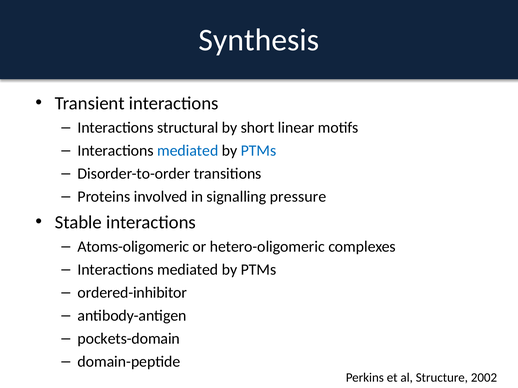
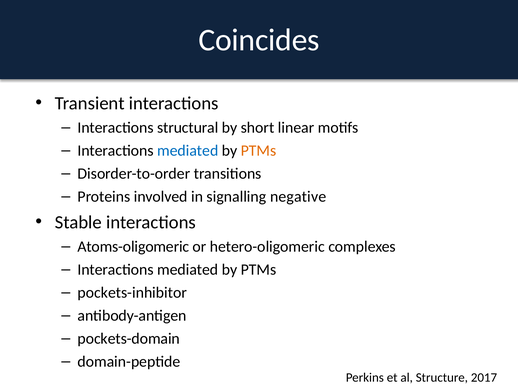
Synthesis: Synthesis -> Coincides (259, 40)
PTMs colour: blue -> orange (259, 151)
pressure: pressure -> negative (298, 197)
ordered-inhibitor: ordered-inhibitor -> pockets-inhibitor (132, 293)
2002: 2002 -> 2017 (484, 378)
